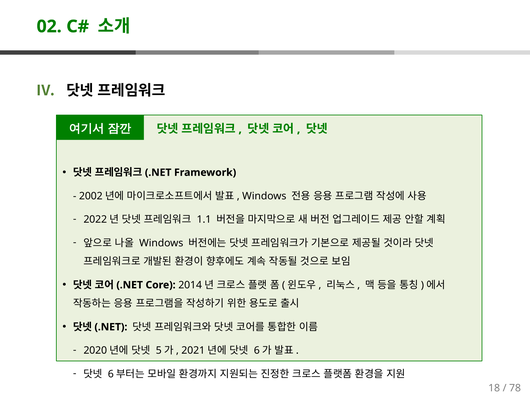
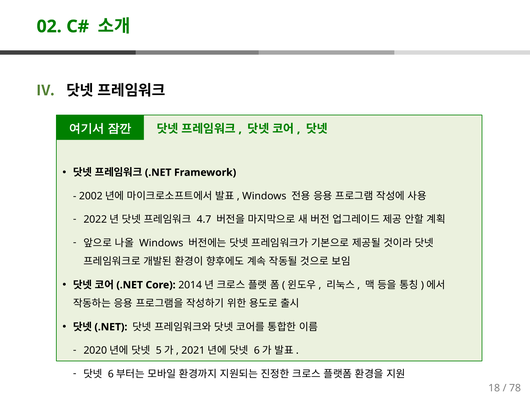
1.1: 1.1 -> 4.7 (204, 220)
